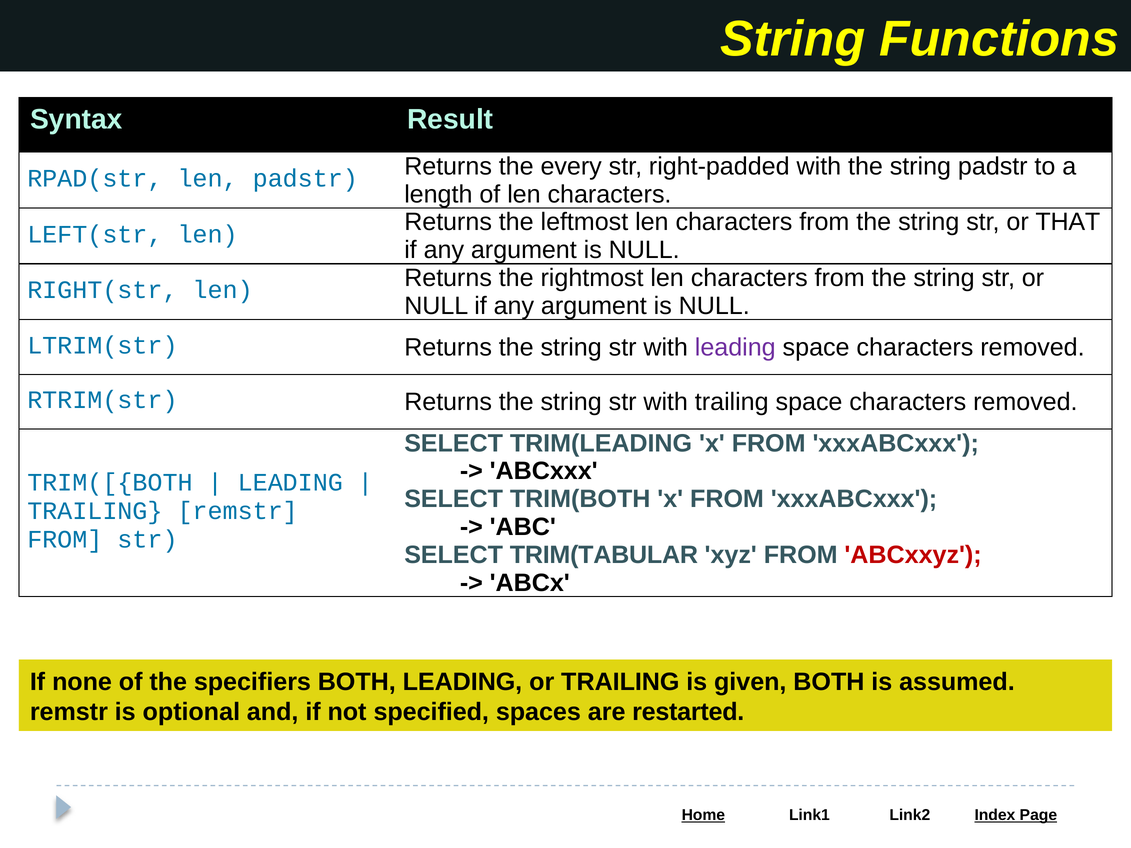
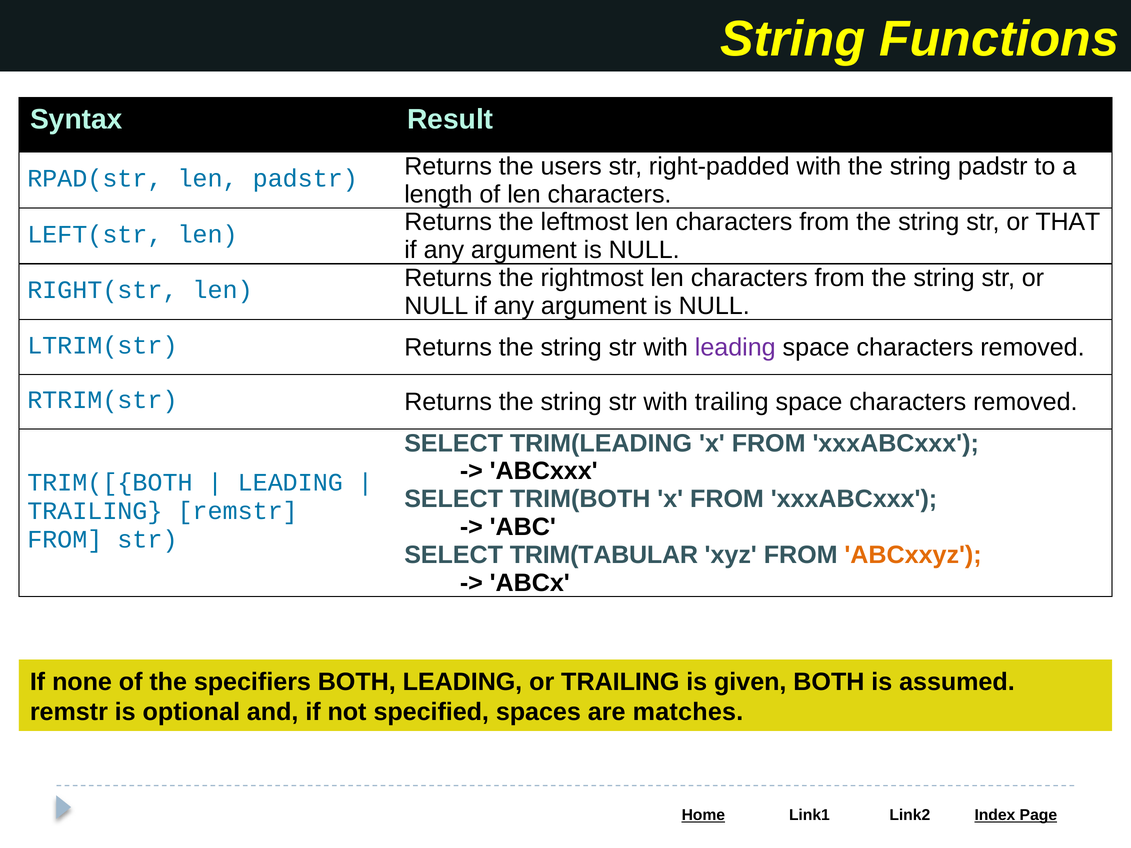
every: every -> users (571, 166)
ABCxxyz colour: red -> orange (913, 555)
restarted: restarted -> matches (688, 712)
